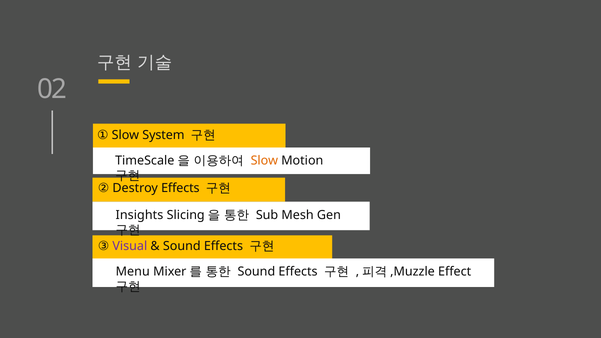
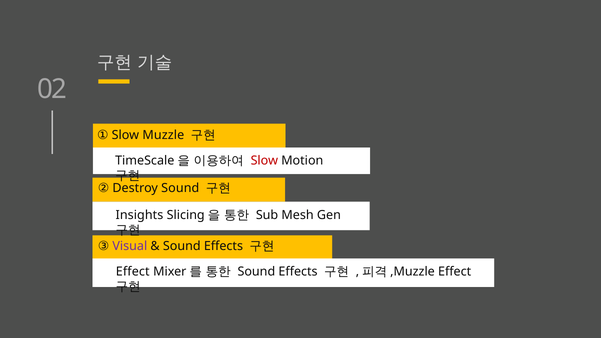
System: System -> Muzzle (163, 135)
Slow colour: orange -> red (264, 161)
Destroy Effects: Effects -> Sound (180, 188)
Menu: Menu -> Effect (133, 272)
